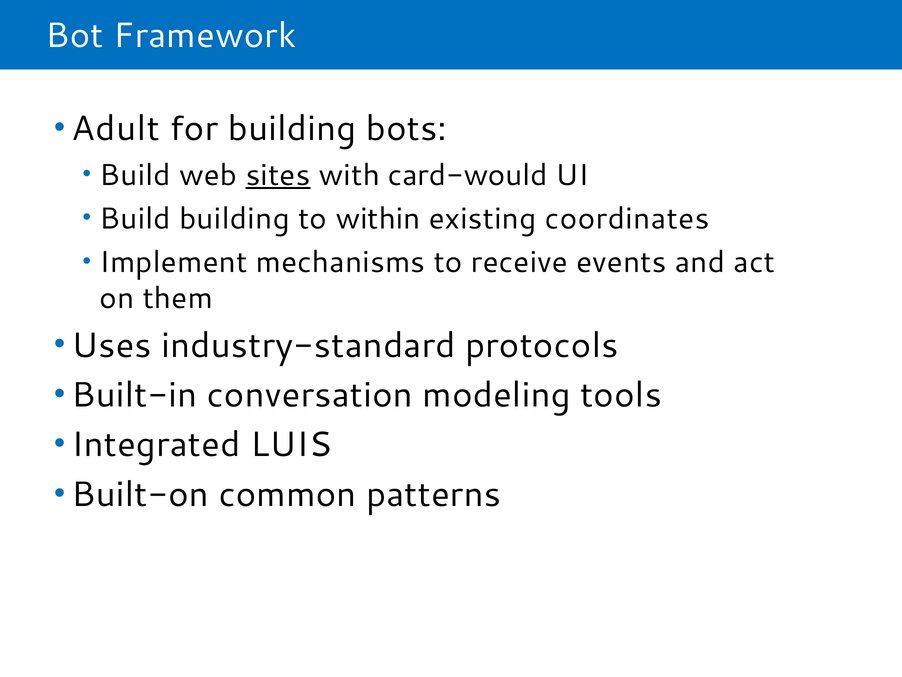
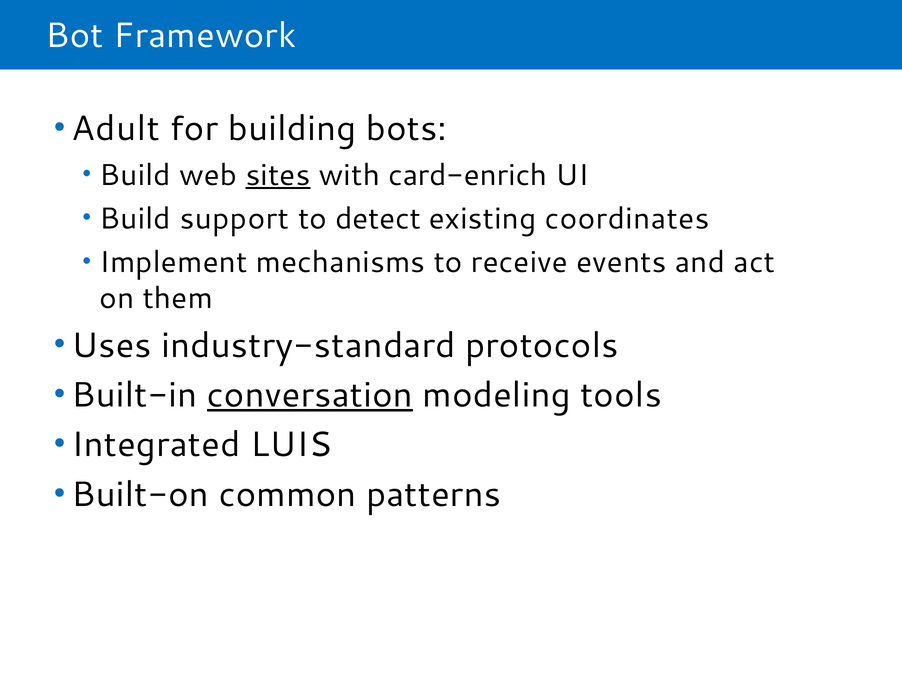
card-would: card-would -> card-enrich (468, 175)
Build building: building -> support (234, 219)
within: within -> detect (378, 219)
conversation underline: none -> present (310, 395)
